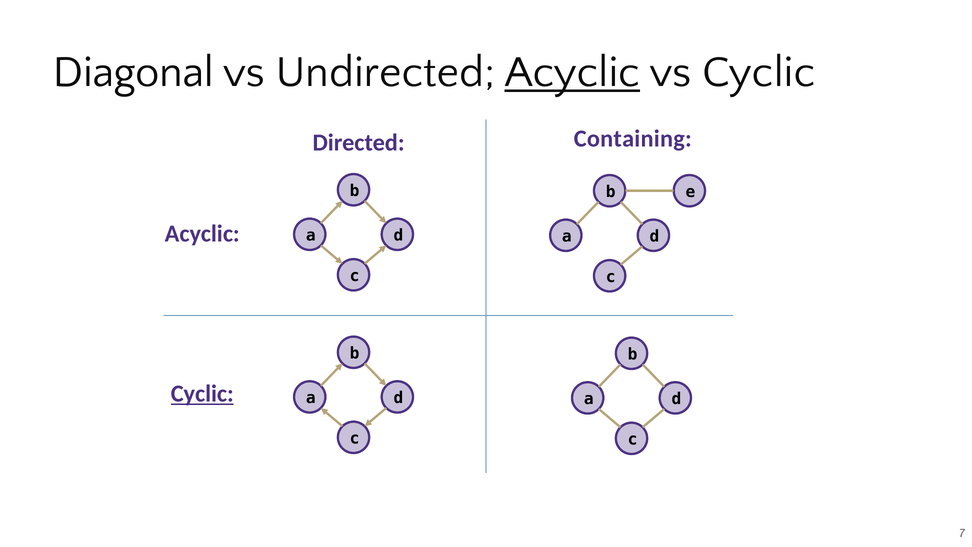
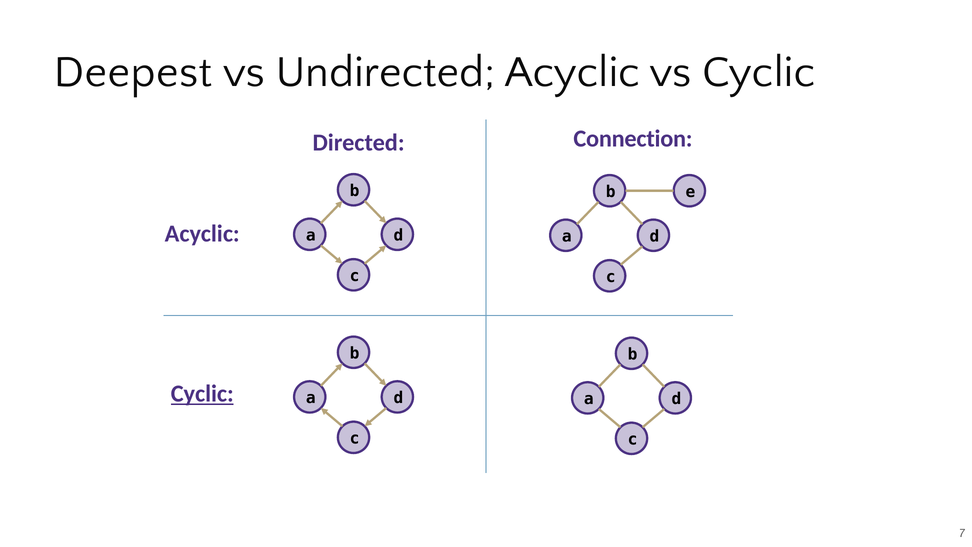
Diagonal: Diagonal -> Deepest (133, 72)
Acyclic underline: present -> none (572, 72)
Containing: Containing -> Connection (633, 139)
